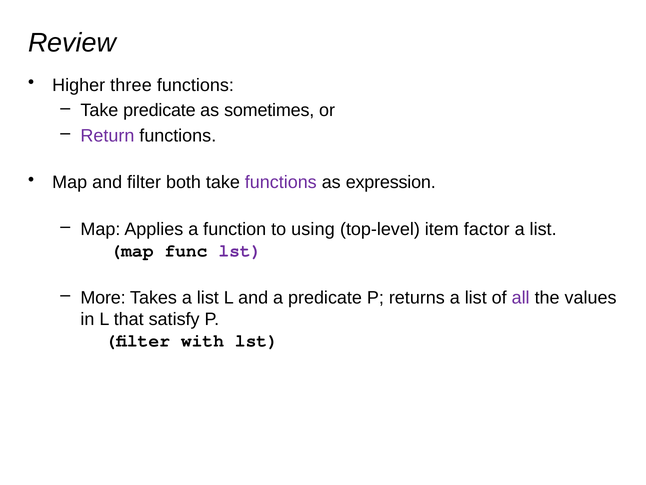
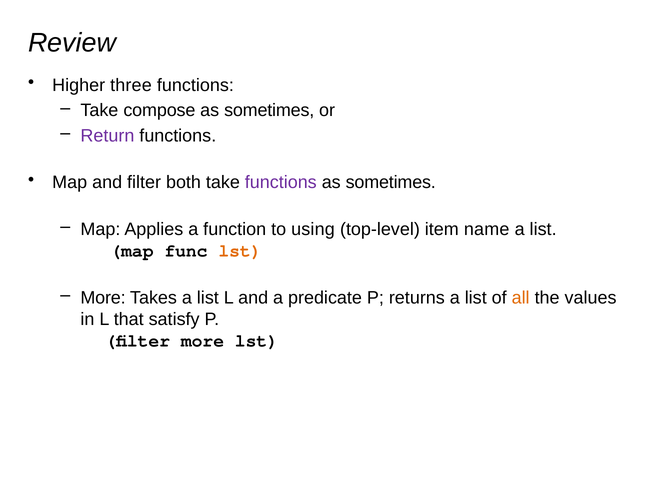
Take predicate: predicate -> compose (159, 110)
expression: expression -> sometimes (391, 182)
factor: factor -> name (487, 229)
lst colour: purple -> orange (240, 251)
all colour: purple -> orange (521, 297)
filter with: with -> more (202, 340)
